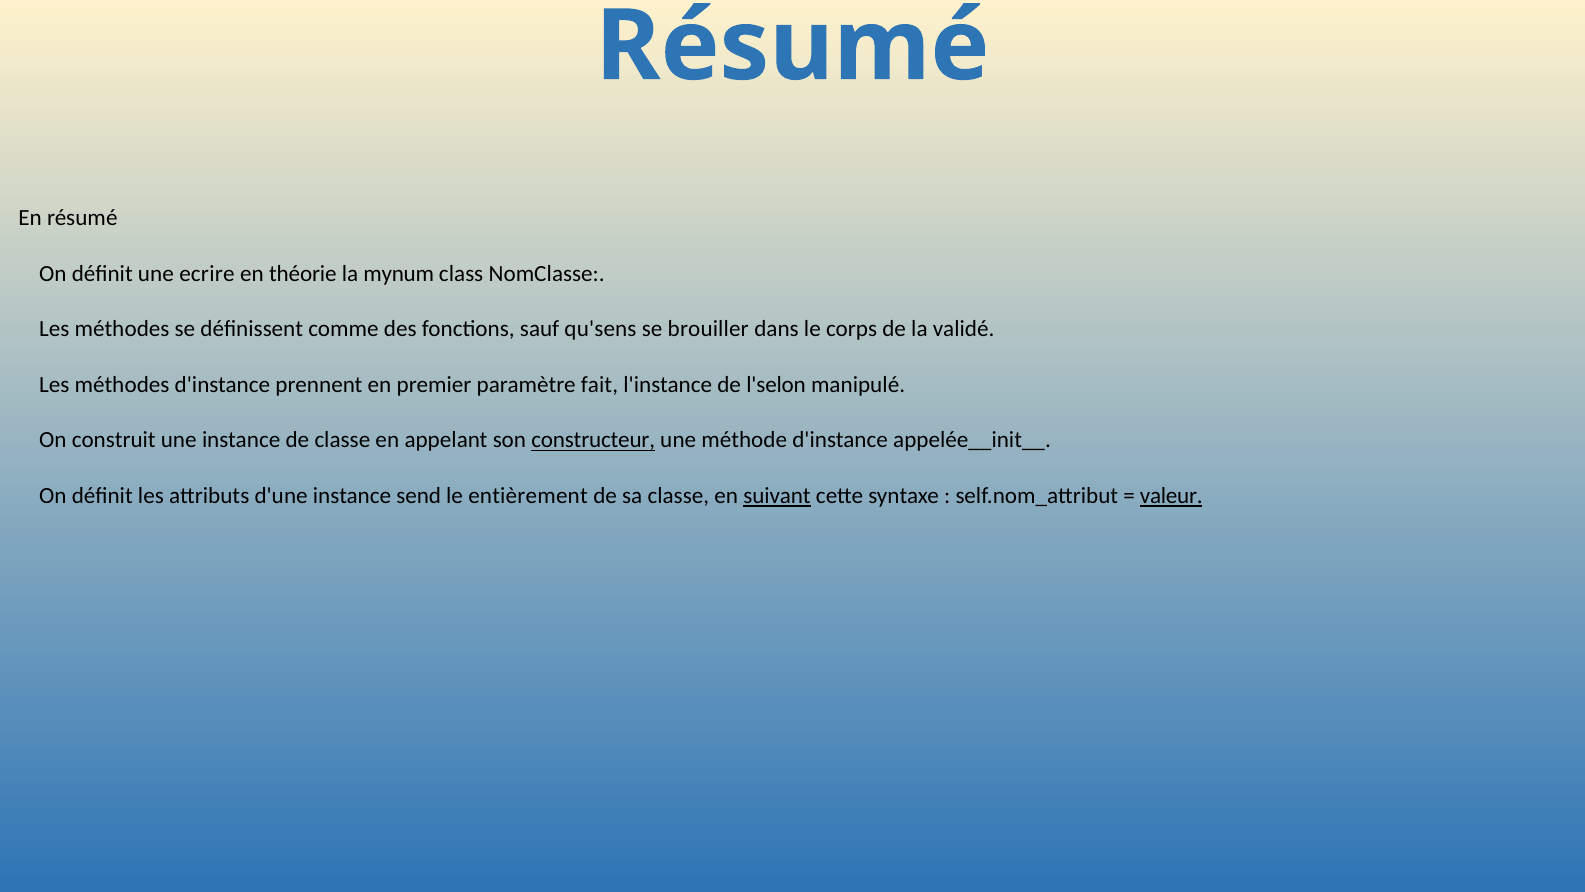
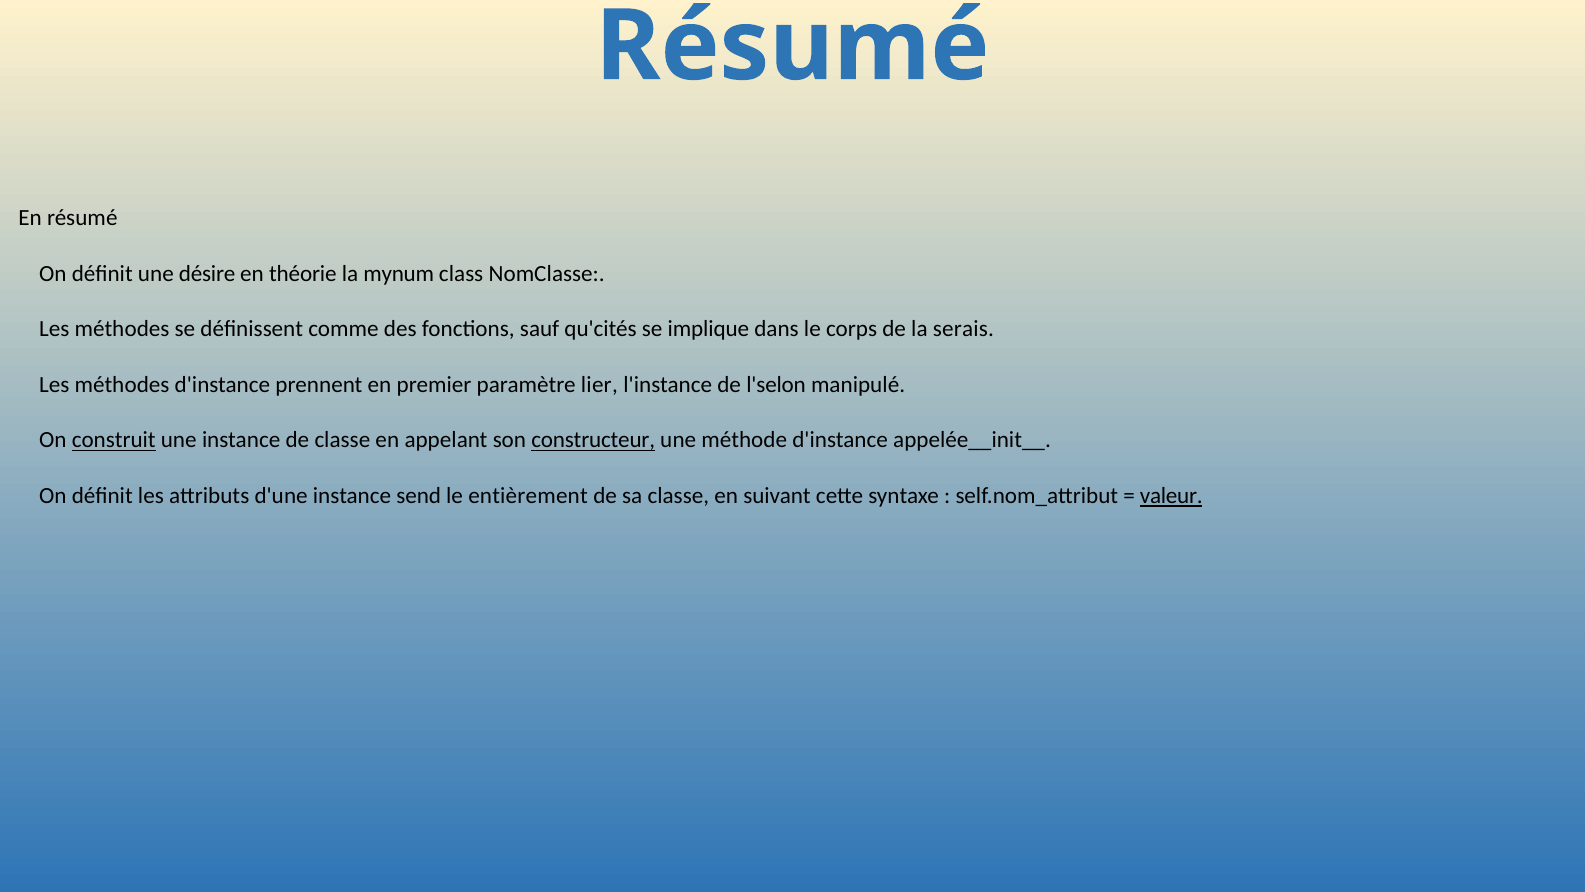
ecrire: ecrire -> désire (207, 274)
qu'sens: qu'sens -> qu'cités (601, 329)
brouiller: brouiller -> implique (708, 329)
validé: validé -> serais (963, 329)
fait: fait -> lier (599, 385)
construit underline: none -> present (114, 440)
suivant underline: present -> none (777, 496)
